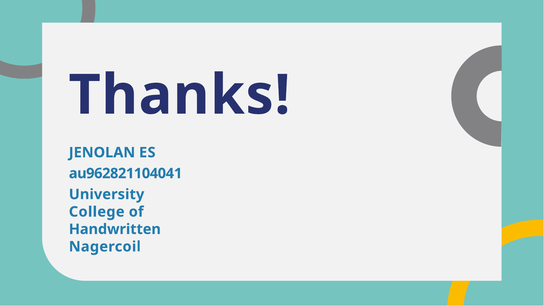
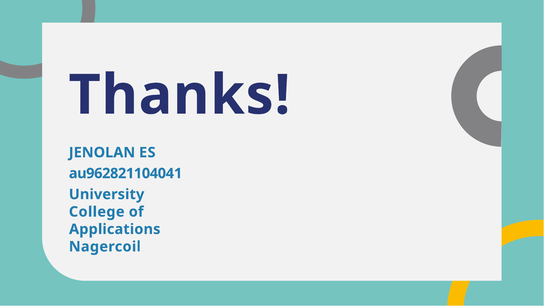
Handwritten: Handwritten -> Applications (115, 229)
